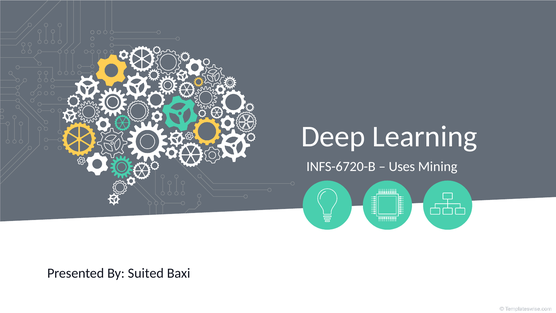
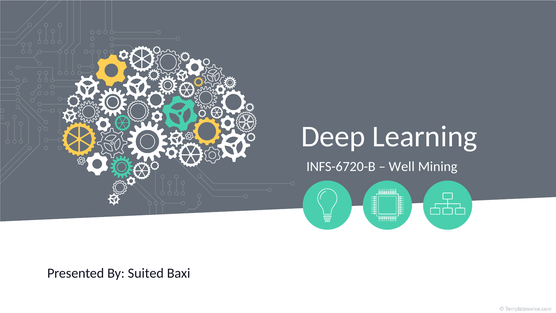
Uses: Uses -> Well (402, 166)
